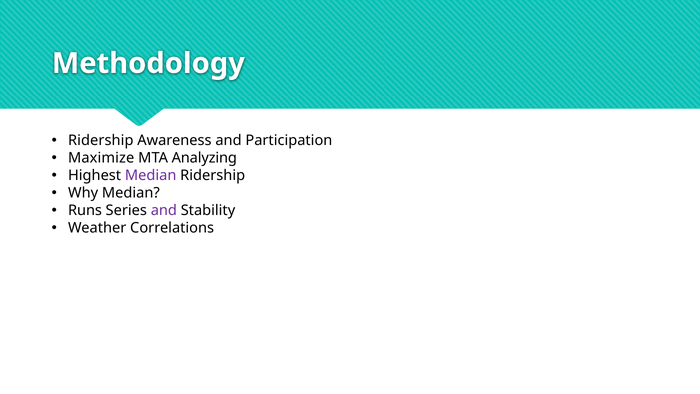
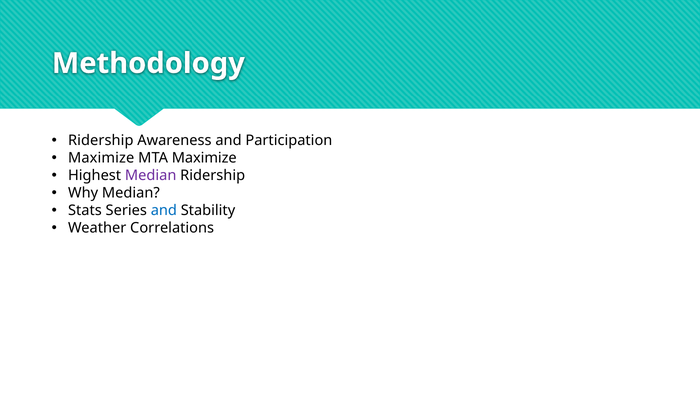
MTA Analyzing: Analyzing -> Maximize (204, 158)
Runs: Runs -> Stats (85, 210)
and colour: purple -> blue (164, 210)
